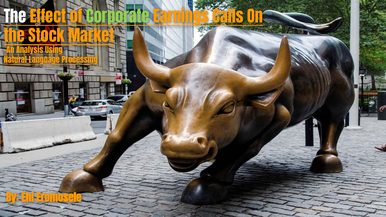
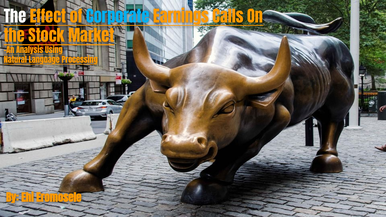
Corporate colour: light green -> light blue (118, 17)
